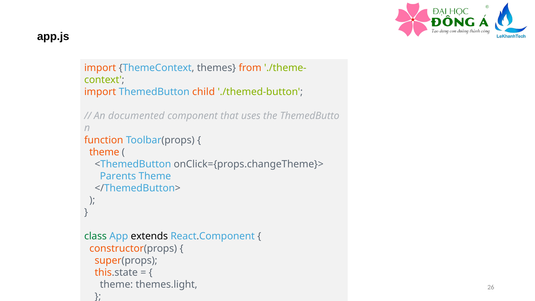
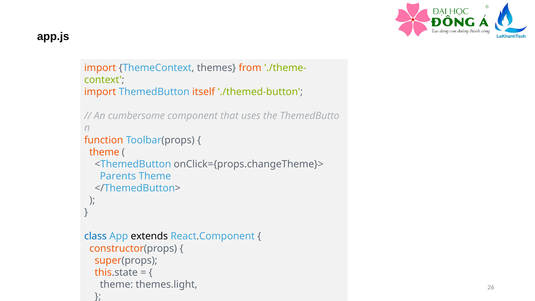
child: child -> itself (204, 92)
documented: documented -> cumbersome (136, 116)
class colour: green -> blue (95, 236)
